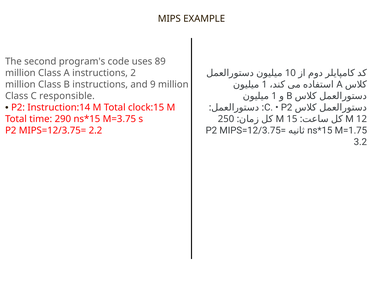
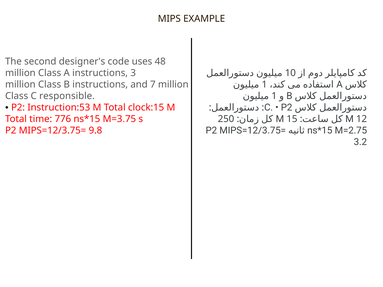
program's: program's -> designer's (82, 62)
89: 89 -> 48 (160, 62)
2: 2 -> 3 (133, 73)
9: 9 -> 7 (153, 85)
Instruction:14: Instruction:14 -> Instruction:53 (59, 108)
290: 290 -> 776 (63, 119)
M=1.75: M=1.75 -> M=2.75 (351, 131)
2.2: 2.2 -> 9.8 (95, 131)
